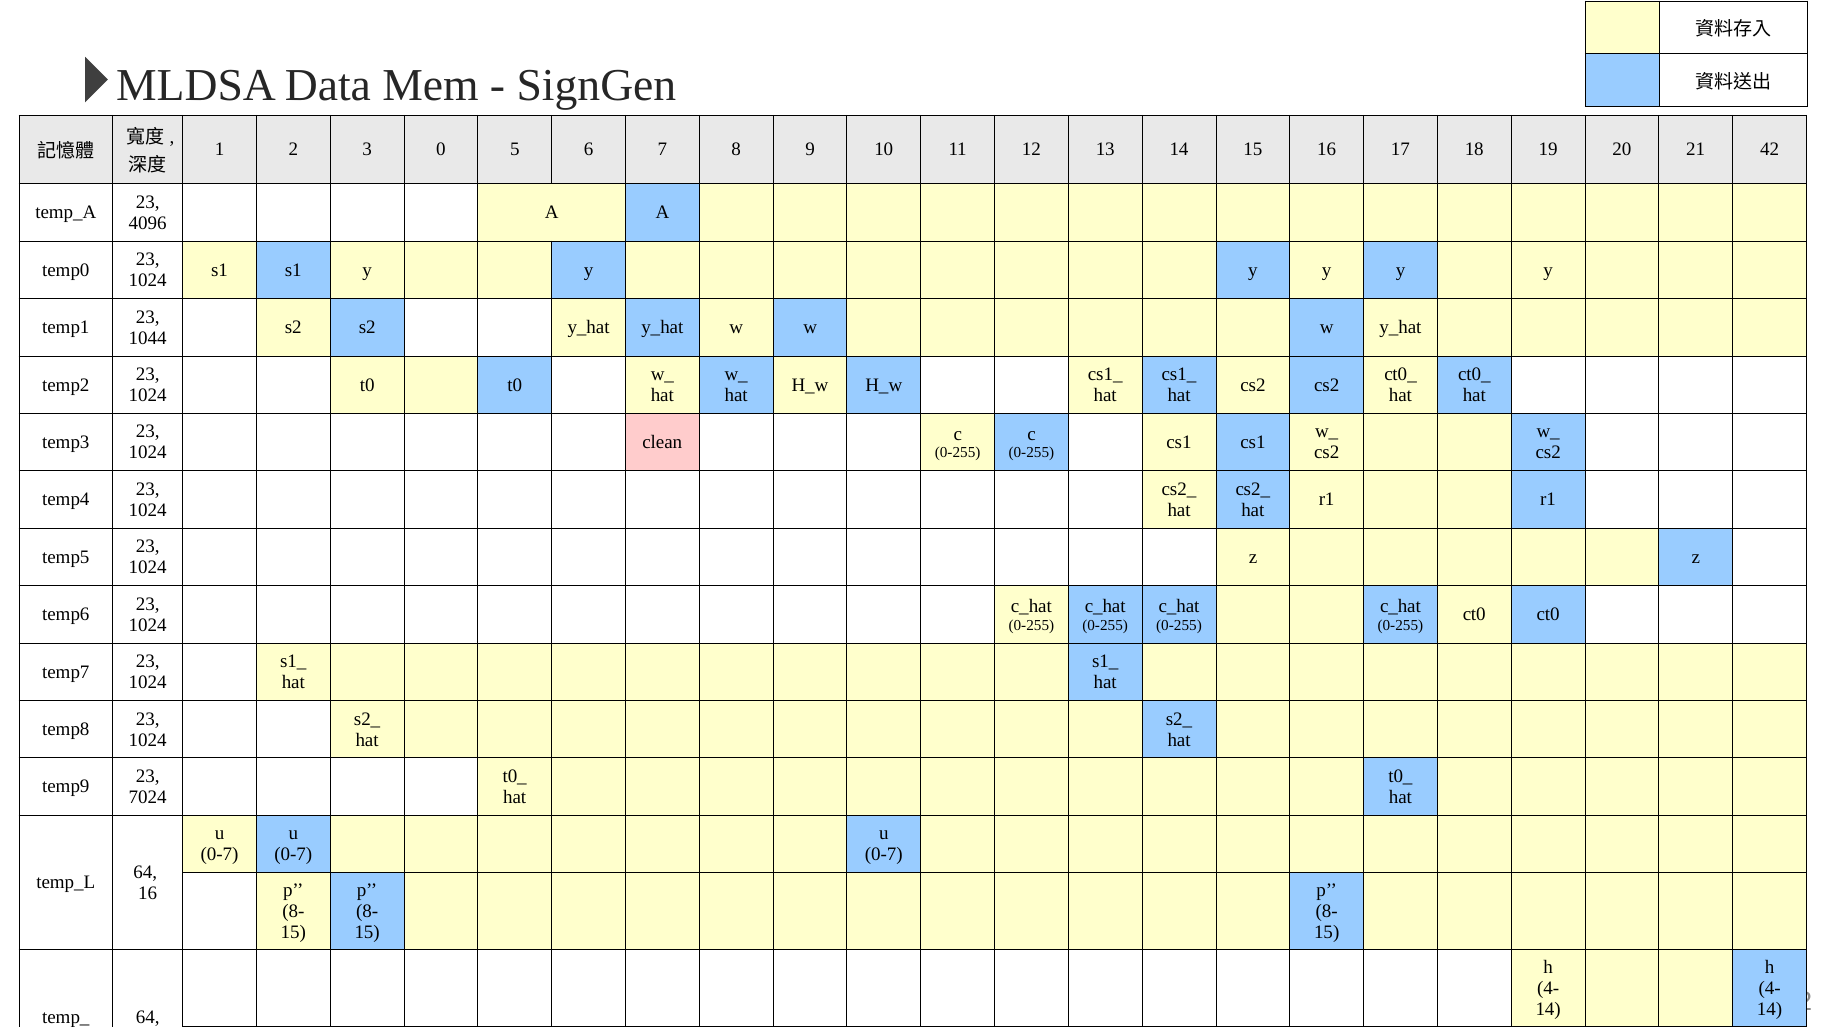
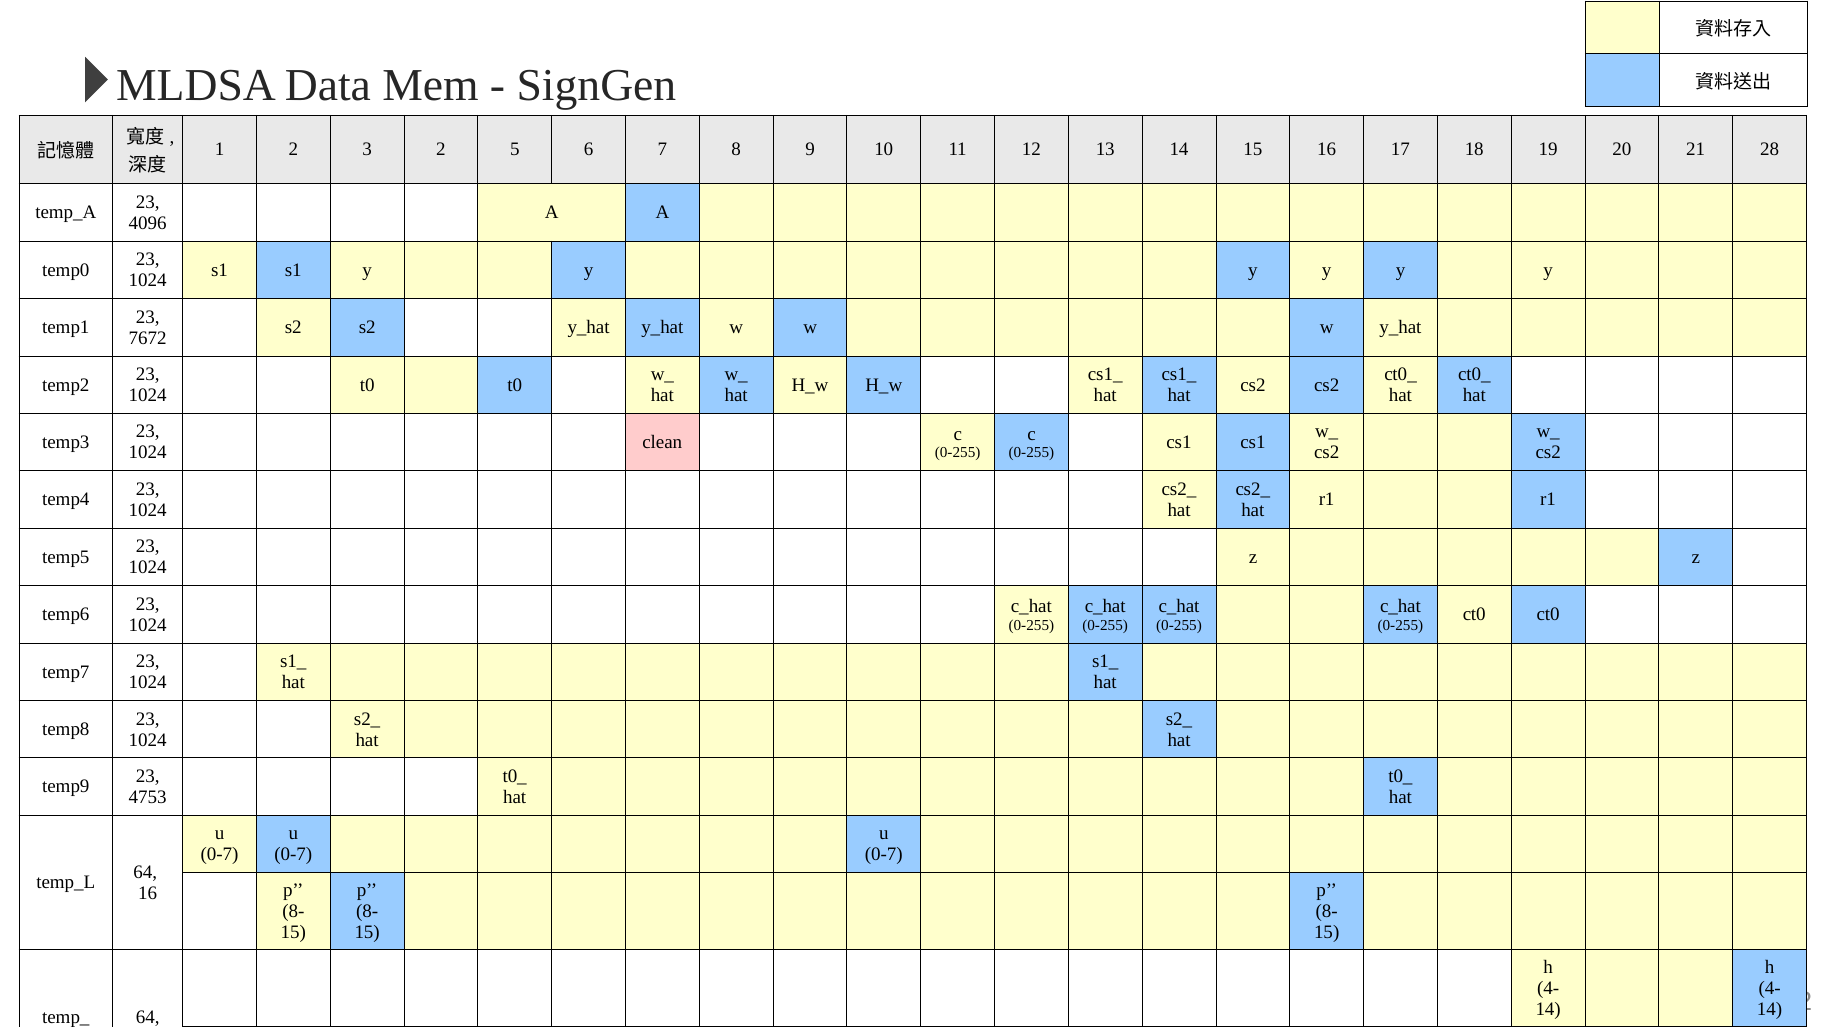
3 0: 0 -> 2 (441, 150)
42: 42 -> 28 (1770, 150)
1044: 1044 -> 7672 (148, 338)
7024: 7024 -> 4753 (148, 797)
